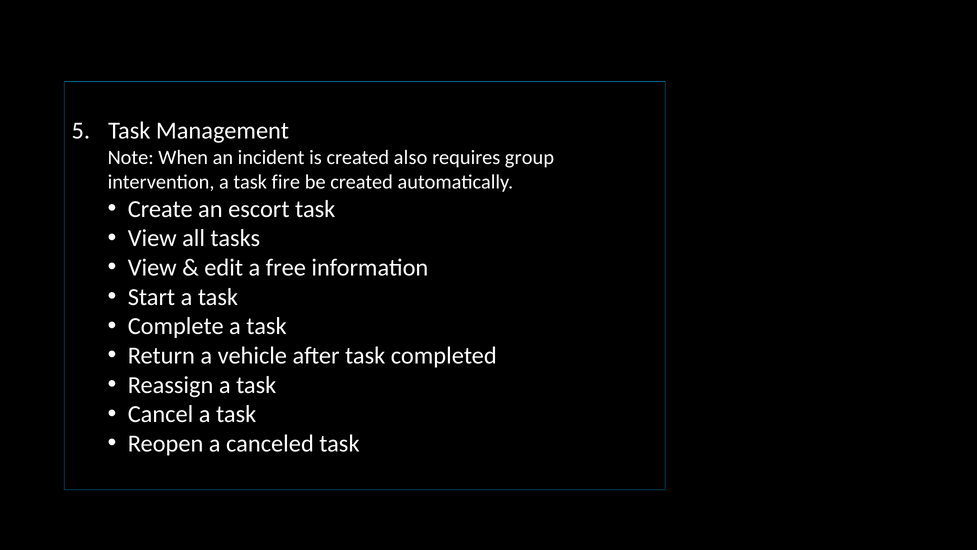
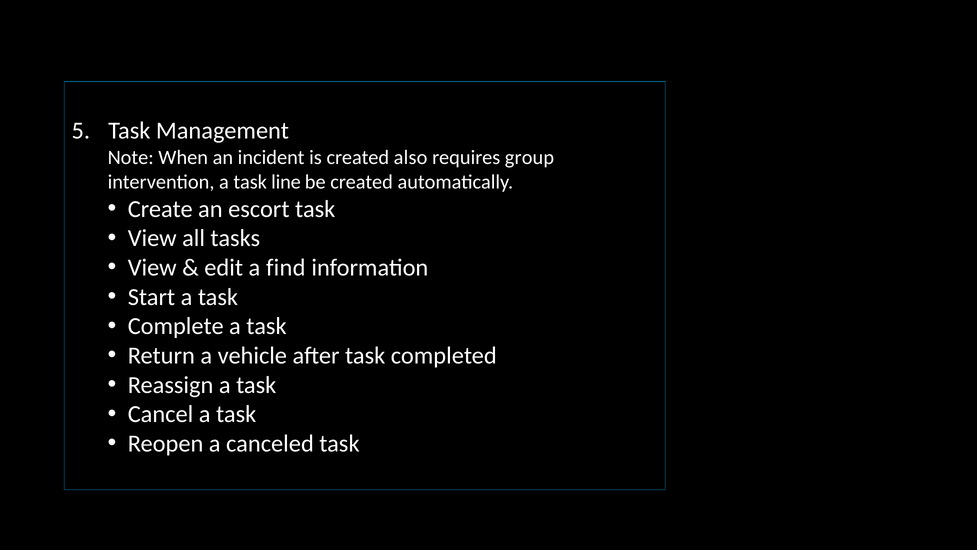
fire: fire -> line (286, 182)
free: free -> find (286, 268)
